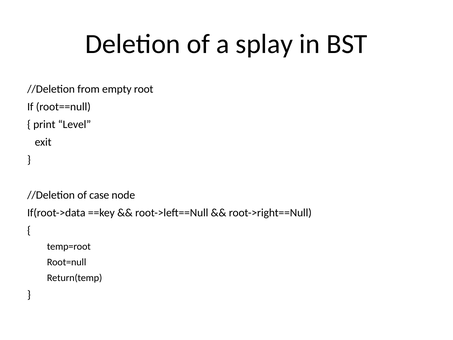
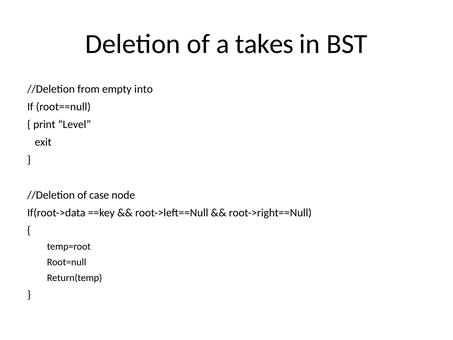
splay: splay -> takes (264, 44)
root: root -> into (144, 89)
